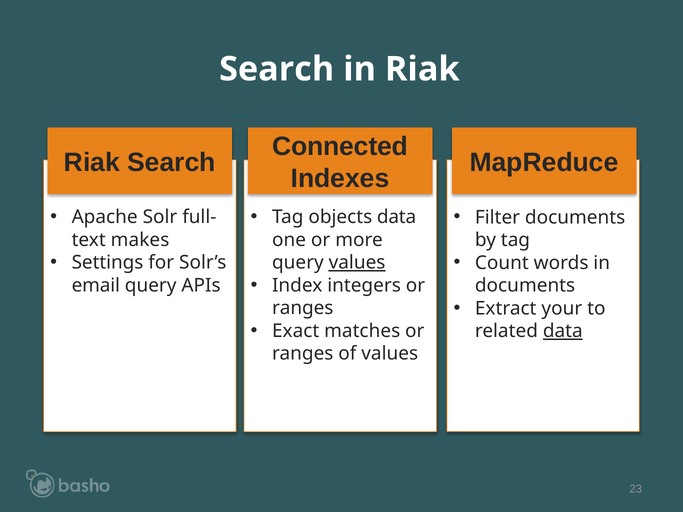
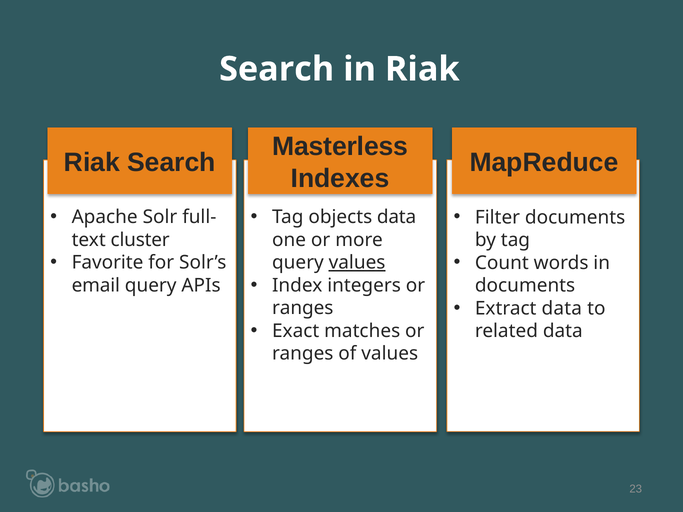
Connected: Connected -> Masterless (340, 147)
makes: makes -> cluster (140, 240)
Settings: Settings -> Favorite (108, 263)
Extract your: your -> data (562, 308)
data underline: present -> none (563, 331)
